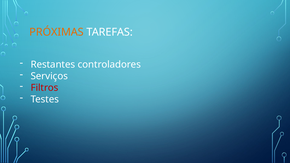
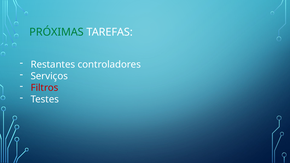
PRÓXIMAS colour: orange -> green (57, 32)
